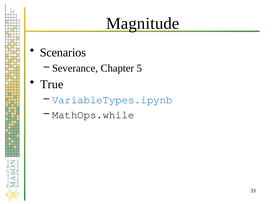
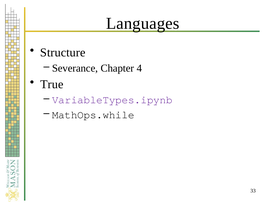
Magnitude: Magnitude -> Languages (143, 23)
Scenarios: Scenarios -> Structure (63, 53)
5: 5 -> 4 (139, 68)
VariableTypes.ipynb colour: blue -> purple (112, 100)
